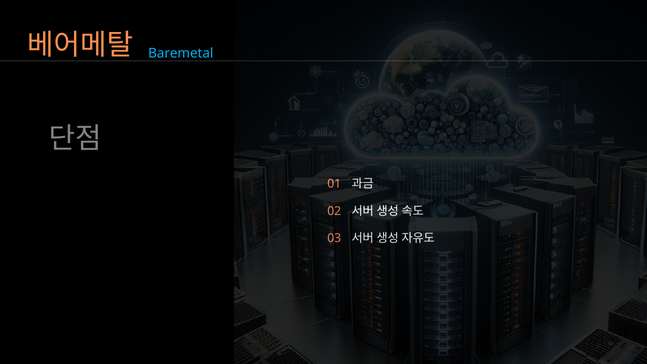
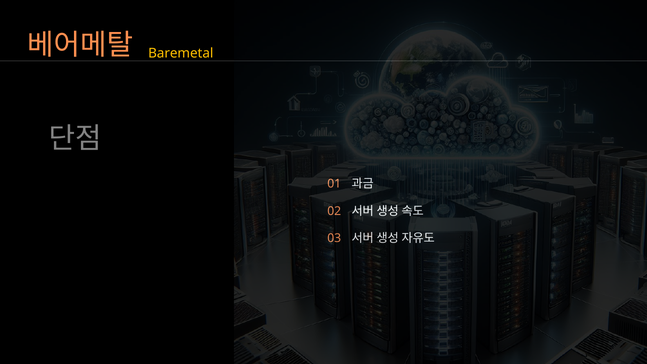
Baremetal colour: light blue -> yellow (181, 53)
